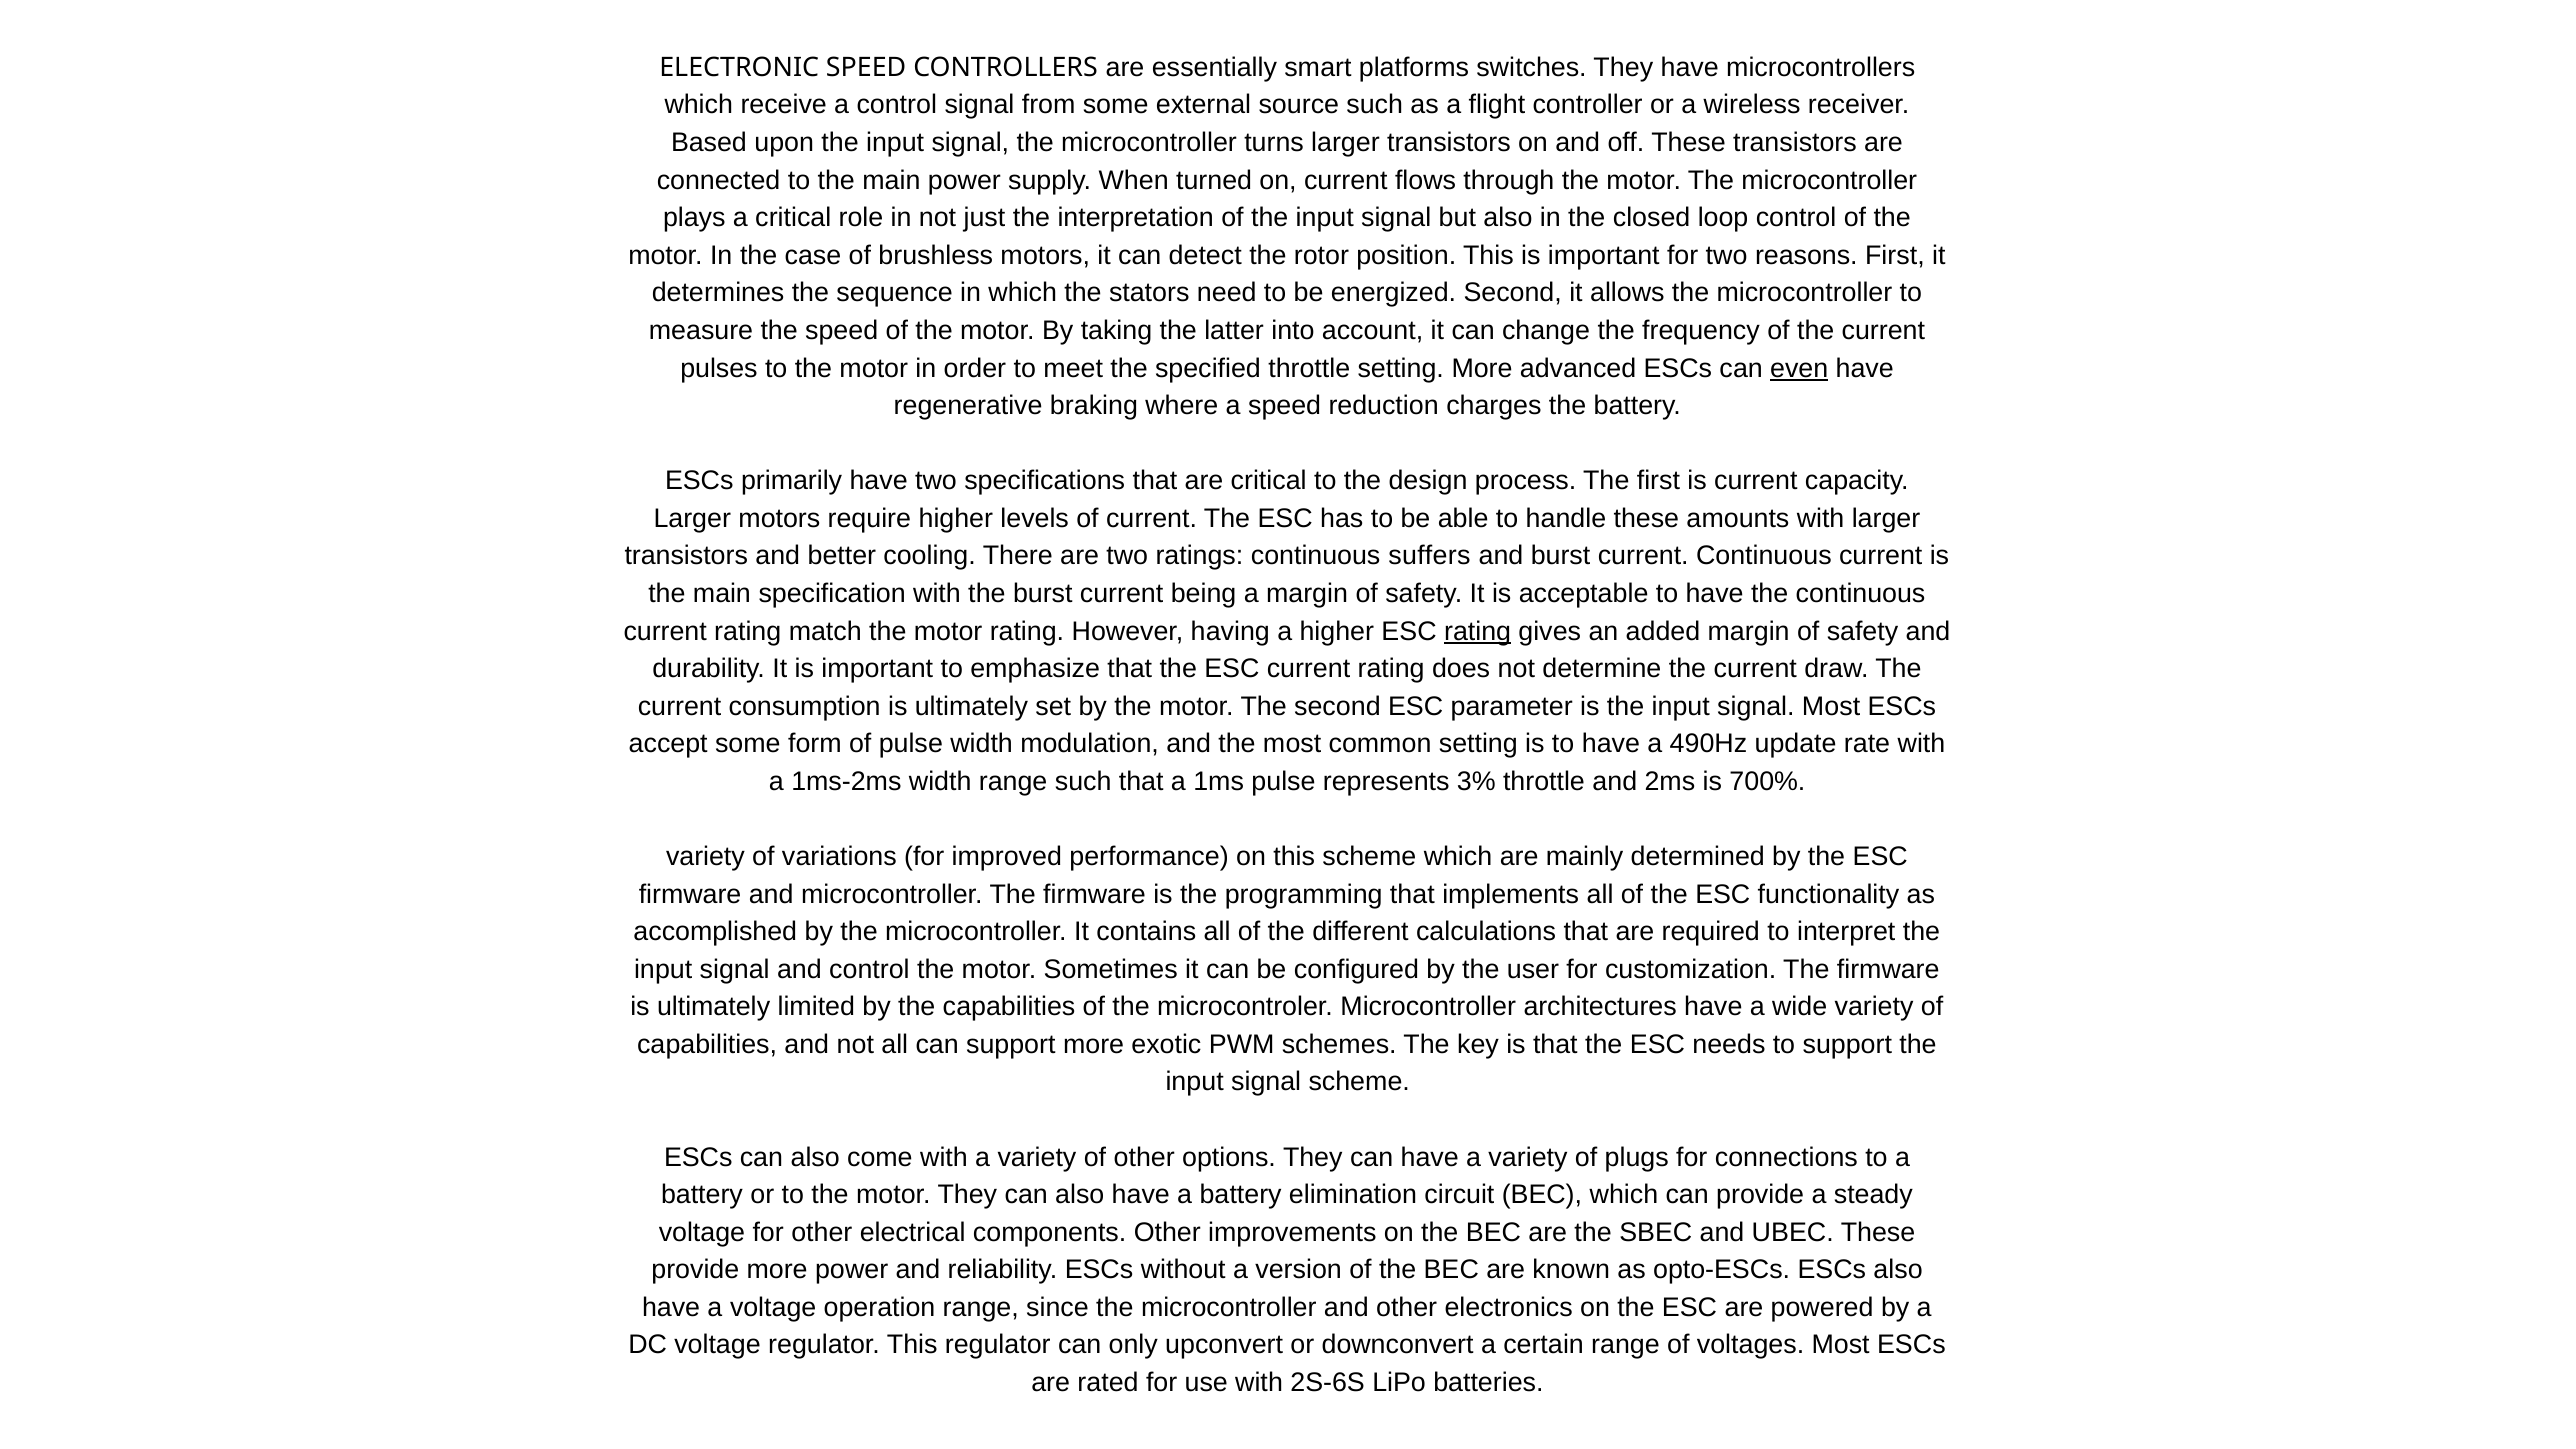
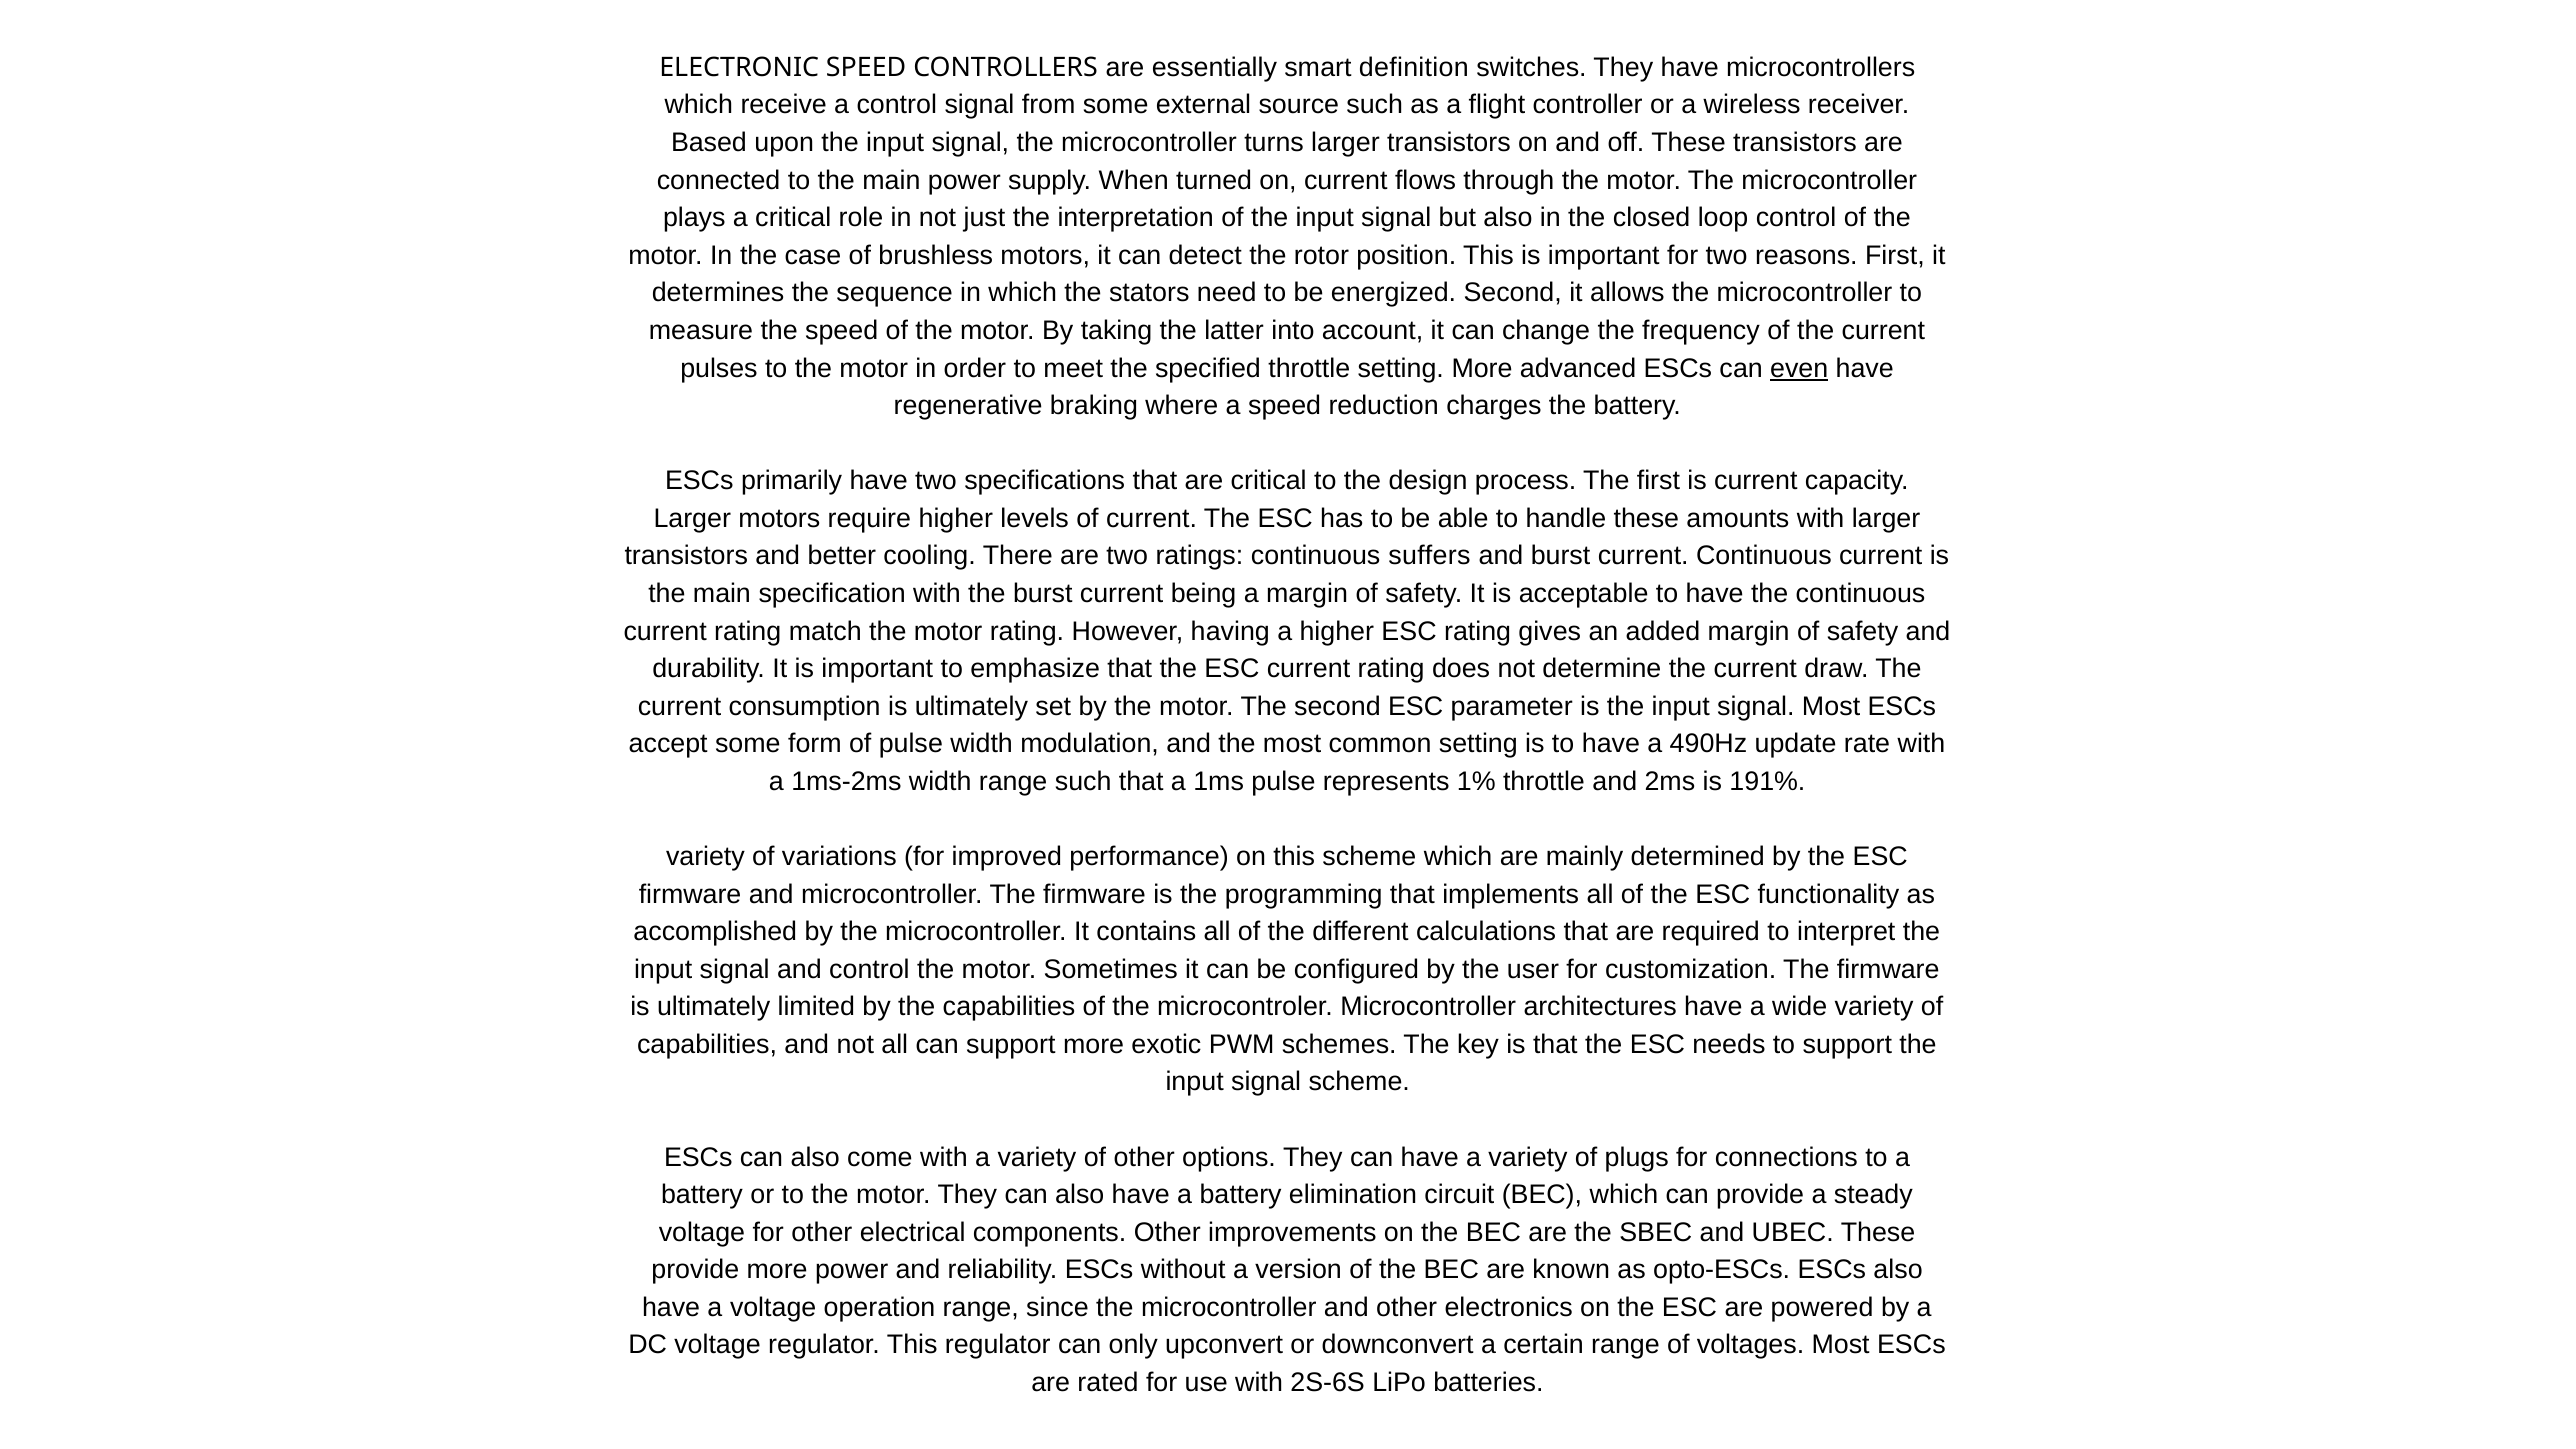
platforms: platforms -> definition (1414, 68)
rating underline: present -> none (1478, 631)
3%: 3% -> 1% (1476, 781)
700%: 700% -> 191% (1767, 781)
